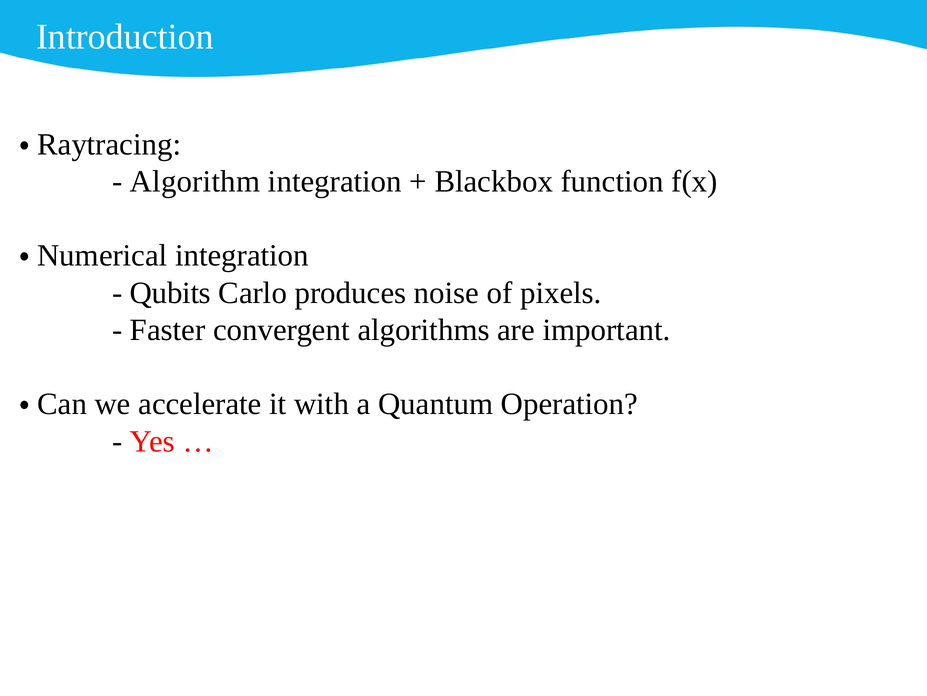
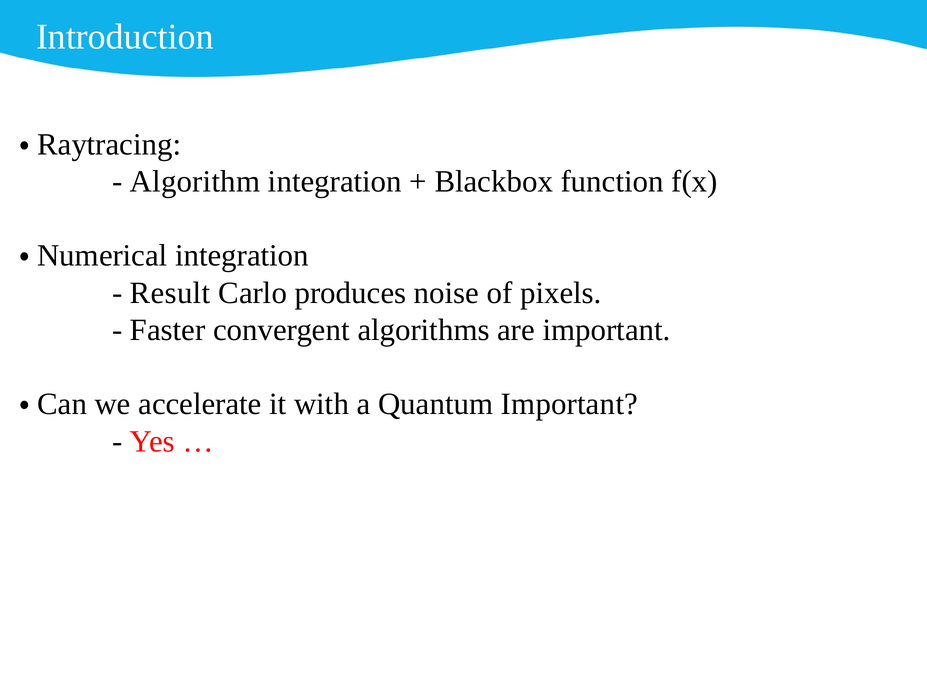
Qubits: Qubits -> Result (170, 293)
Quantum Operation: Operation -> Important (569, 404)
